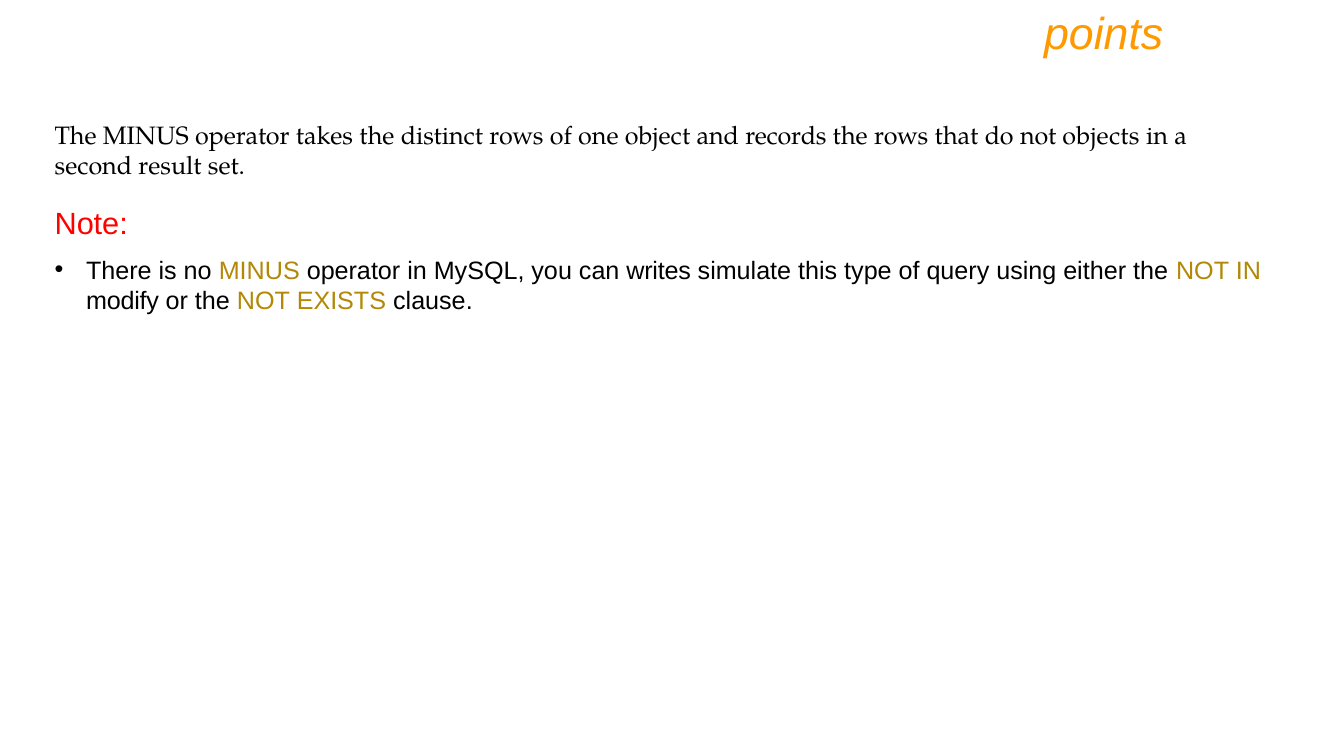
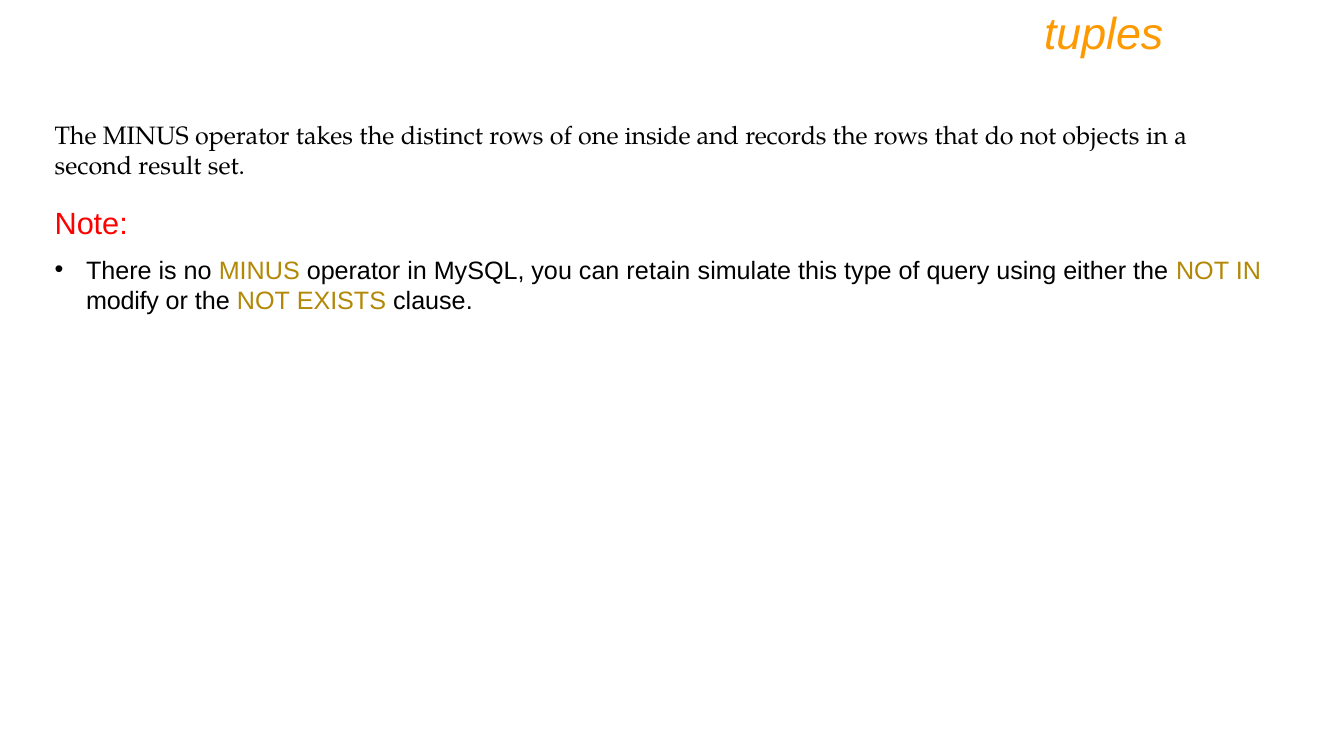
points: points -> tuples (1104, 35)
object: object -> inside (658, 136)
writes: writes -> retain (658, 271)
